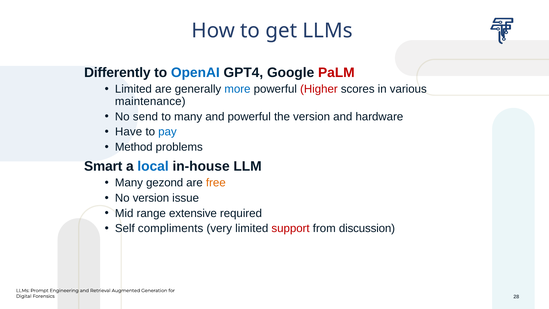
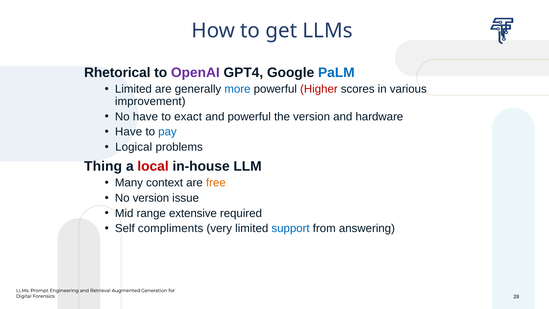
Differently: Differently -> Rhetorical (117, 73)
OpenAI colour: blue -> purple (195, 73)
PaLM colour: red -> blue (336, 73)
maintenance: maintenance -> improvement (150, 101)
No send: send -> have (145, 117)
to many: many -> exact (188, 117)
Method: Method -> Logical (134, 147)
Smart: Smart -> Thing (103, 166)
local colour: blue -> red (153, 166)
gezond: gezond -> context (165, 183)
support colour: red -> blue (291, 228)
discussion: discussion -> answering (367, 228)
